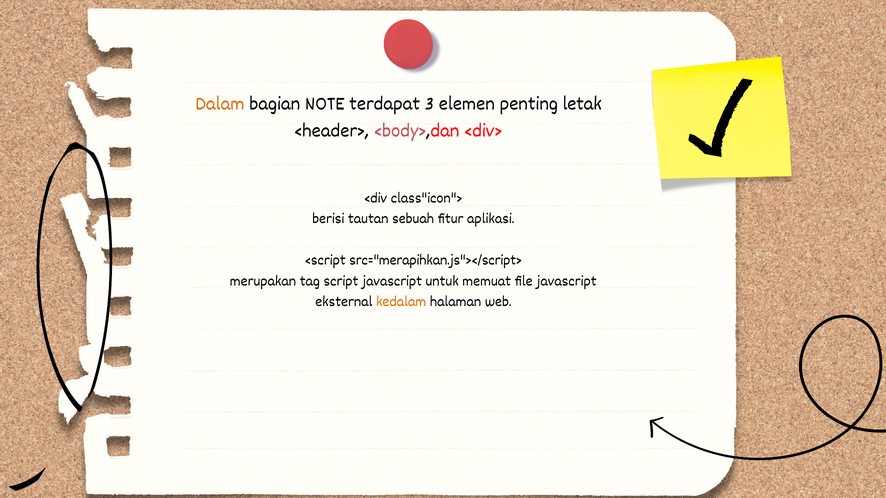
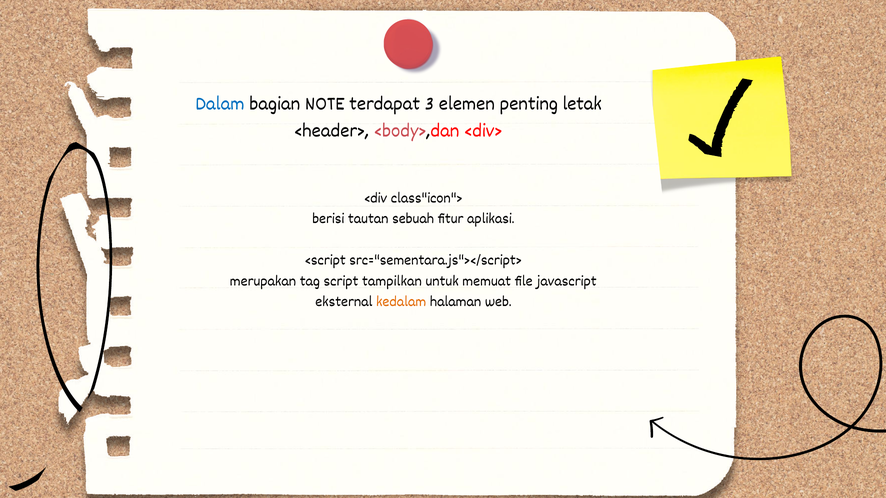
Dalam colour: orange -> blue (220, 103)
src="merapihkan.js"></script>: src="merapihkan.js"></script> -> src="sementara.js"></script> (436, 260)
script javascript: javascript -> tampilkan (392, 281)
